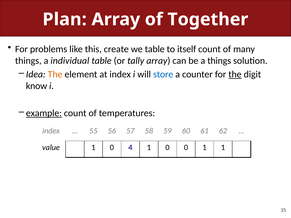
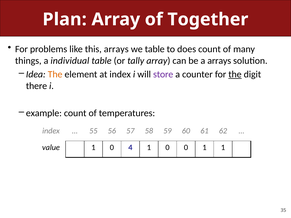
this create: create -> arrays (116, 49)
itself: itself -> does (187, 49)
a things: things -> arrays (219, 61)
store colour: blue -> purple (163, 74)
know: know -> there (36, 86)
example underline: present -> none (44, 113)
